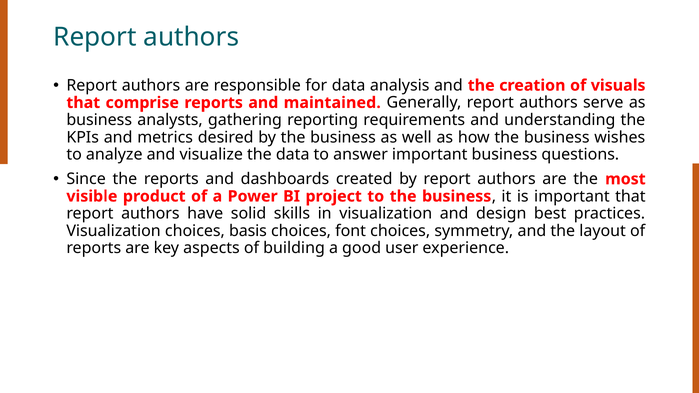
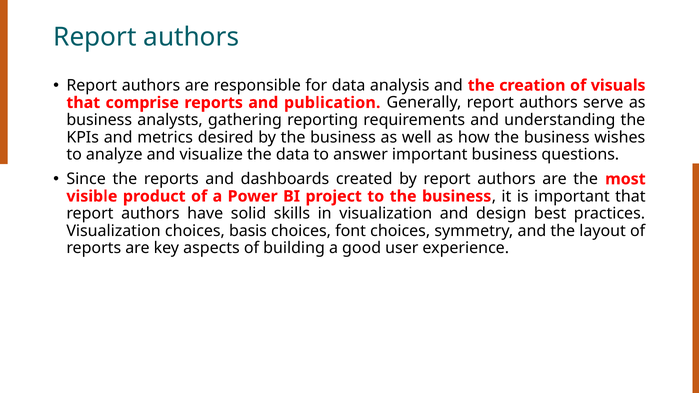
maintained: maintained -> publication (332, 103)
